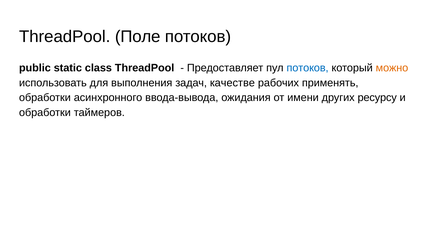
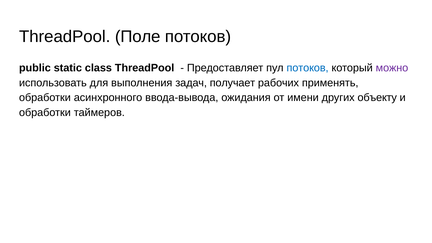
можно colour: orange -> purple (392, 68)
качестве: качестве -> получает (233, 83)
ресурсу: ресурсу -> объекту (377, 98)
